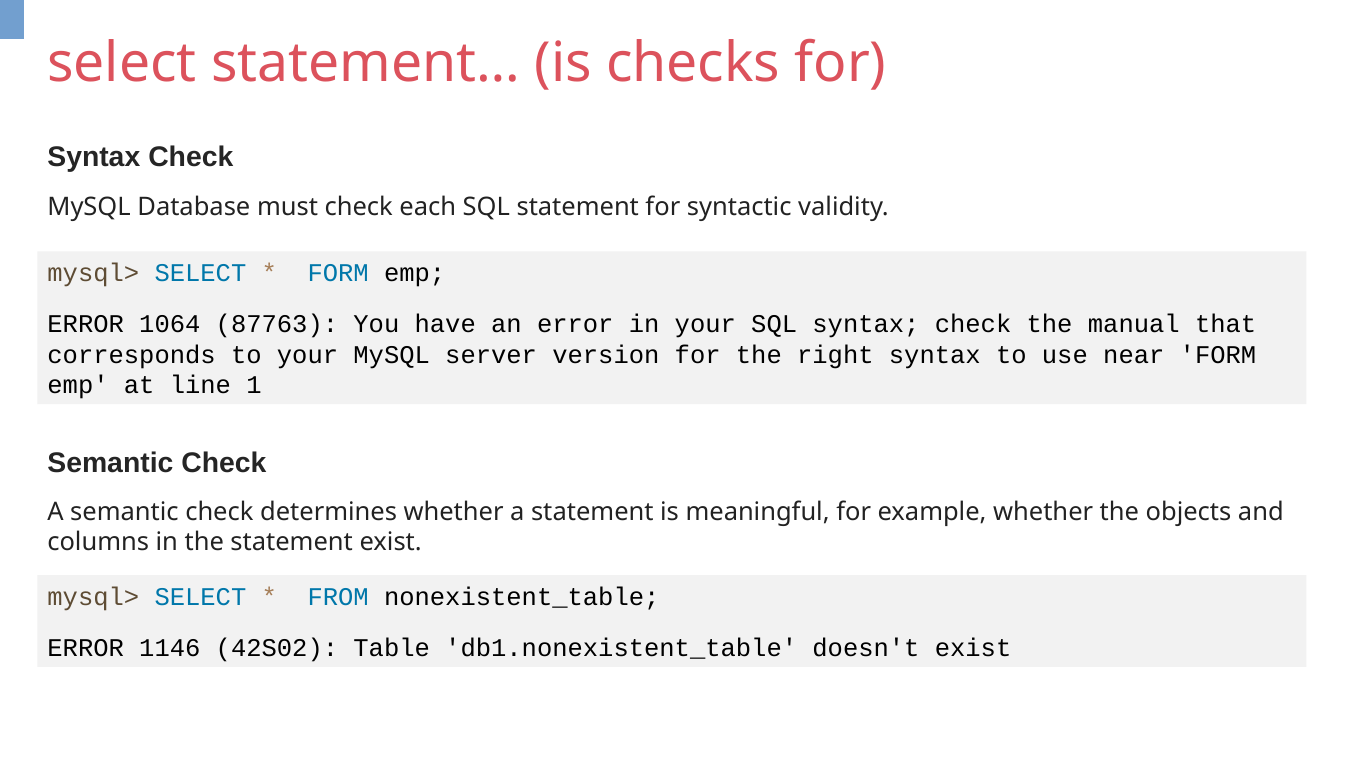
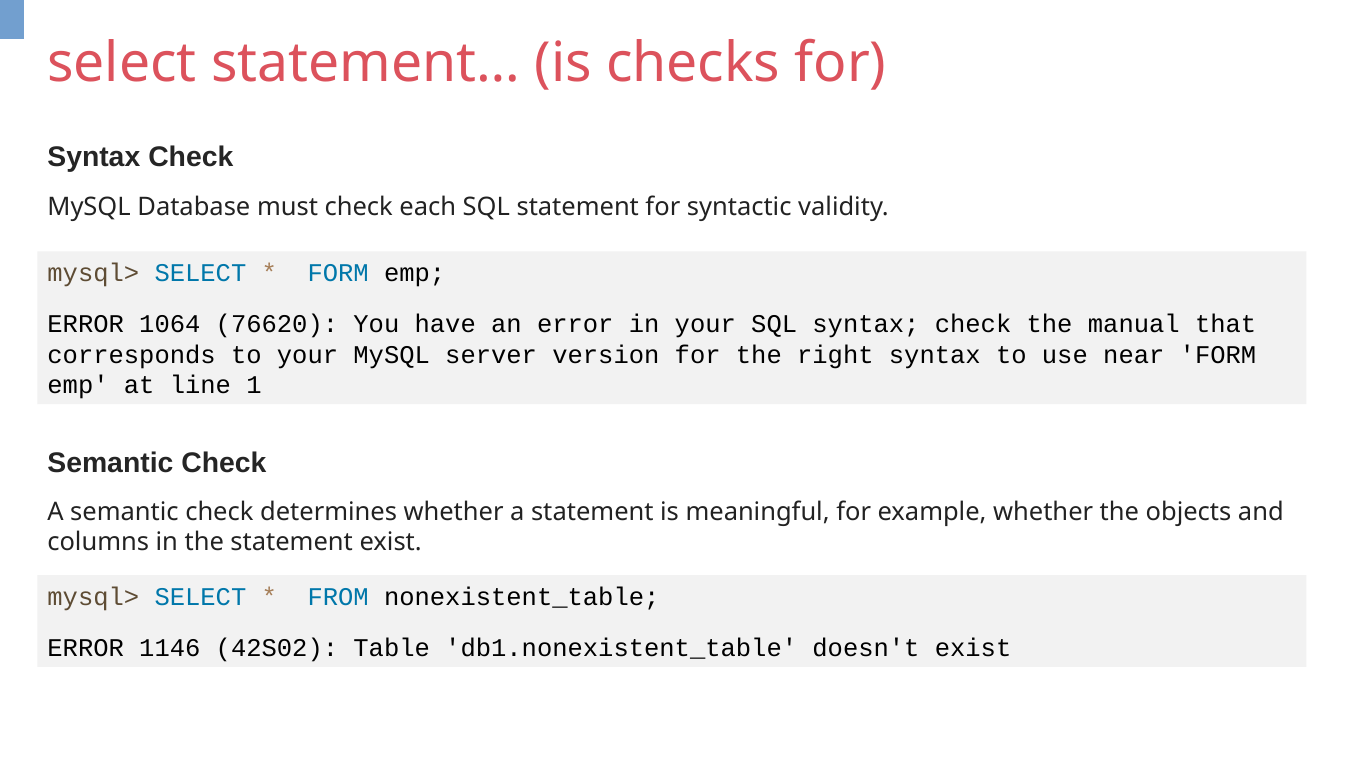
87763: 87763 -> 76620 (277, 324)
